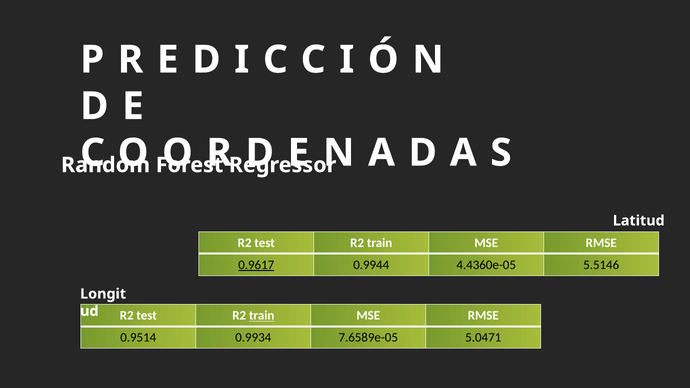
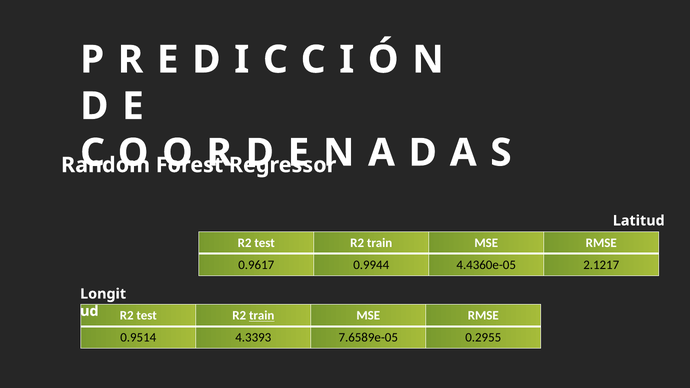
0.9617 underline: present -> none (256, 265)
5.5146: 5.5146 -> 2.1217 (601, 265)
0.9934: 0.9934 -> 4.3393 (253, 338)
5.0471: 5.0471 -> 0.2955 (483, 338)
